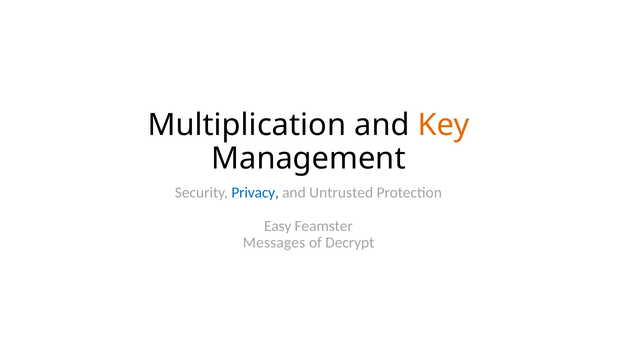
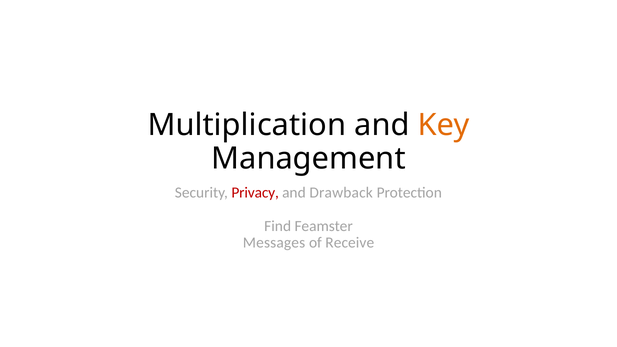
Privacy colour: blue -> red (255, 193)
Untrusted: Untrusted -> Drawback (341, 193)
Easy: Easy -> Find (278, 226)
Decrypt: Decrypt -> Receive (350, 243)
